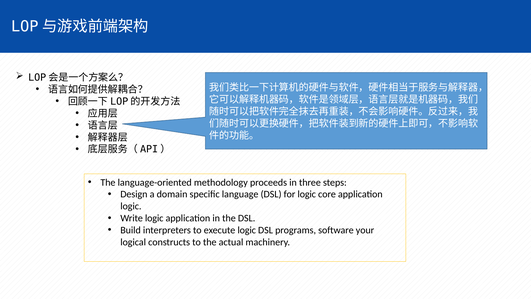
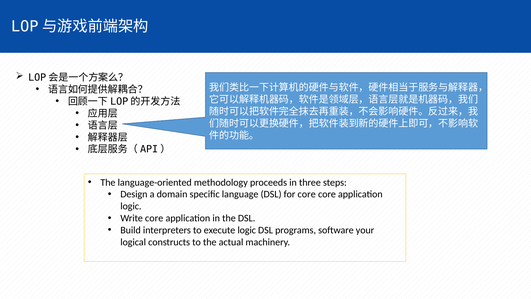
for logic: logic -> core (307, 194)
Write logic: logic -> core (154, 218)
